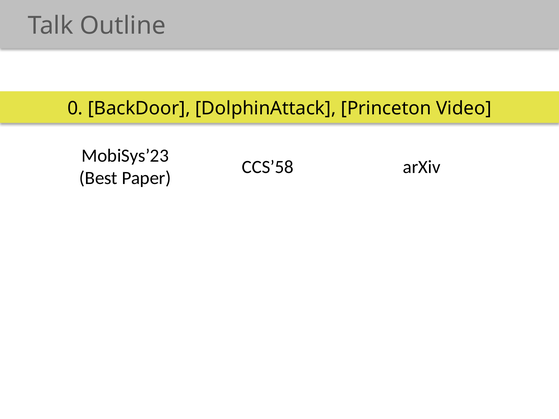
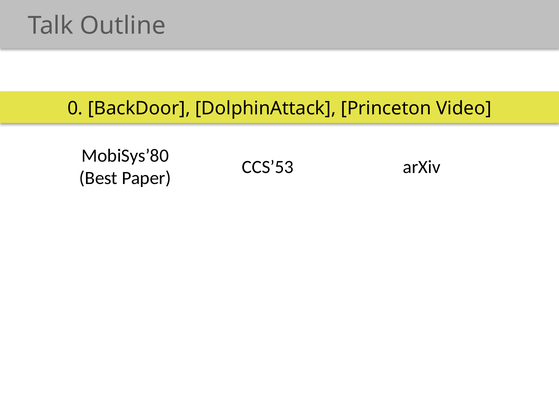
MobiSys’23: MobiSys’23 -> MobiSys’80 (125, 156)
CCS’58: CCS’58 -> CCS’53 (268, 167)
